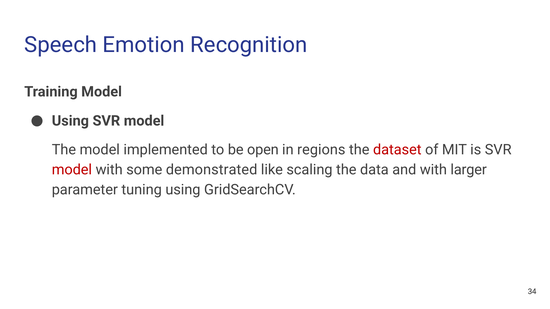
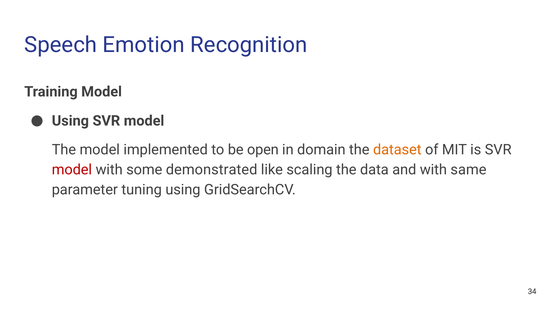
regions: regions -> domain (321, 150)
dataset colour: red -> orange (397, 150)
larger: larger -> same (468, 170)
